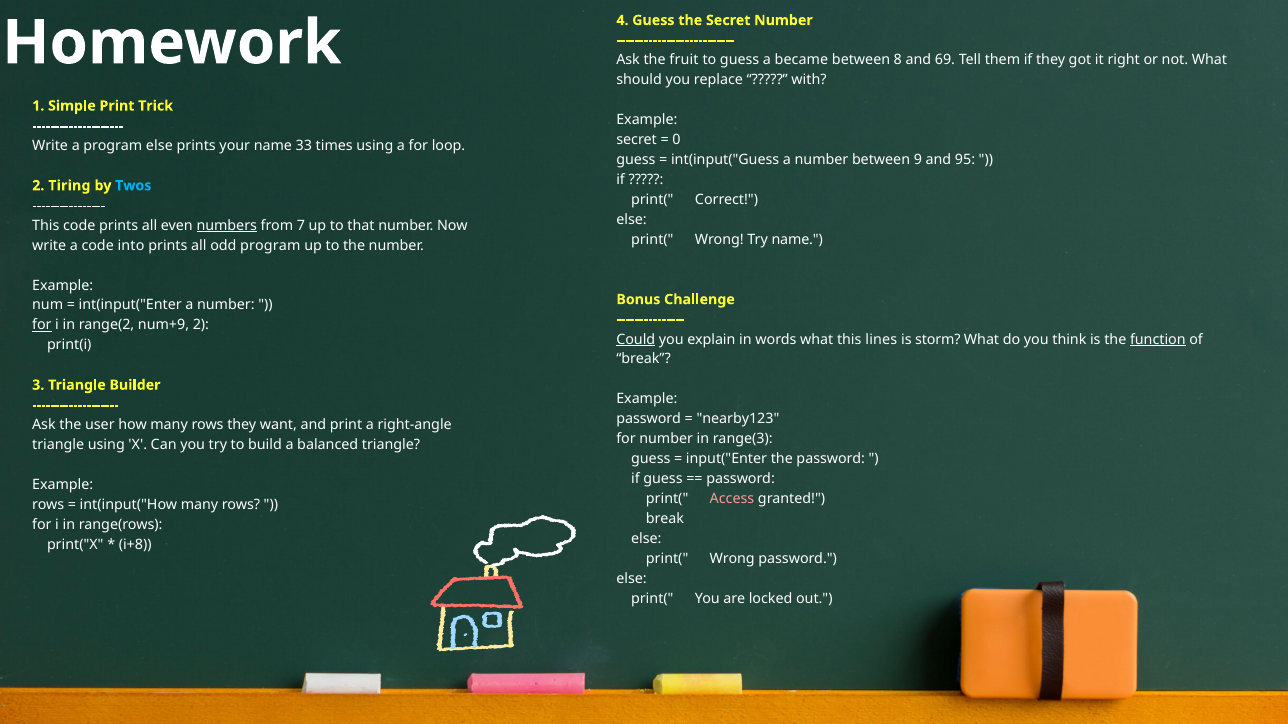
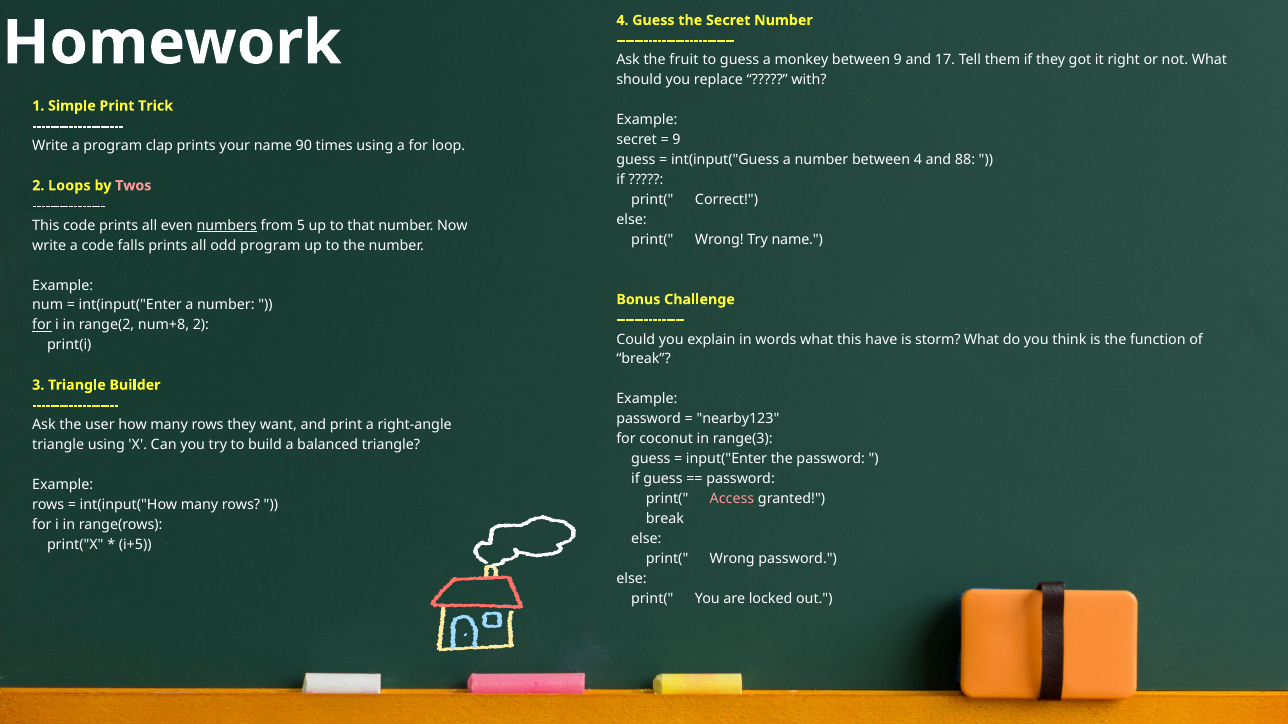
became: became -> monkey (802, 60)
between 8: 8 -> 9 (898, 60)
69: 69 -> 17 (945, 60)
0: 0 -> 9 (676, 140)
program else: else -> clap (159, 146)
33: 33 -> 90 (304, 146)
between 9: 9 -> 4 (918, 160)
95: 95 -> 88 (965, 160)
Tiring: Tiring -> Loops (69, 186)
Twos colour: light blue -> pink (133, 186)
7: 7 -> 5 (301, 226)
into: into -> falls (131, 246)
num+9: num+9 -> num+8 (164, 325)
Could underline: present -> none (636, 340)
lines: lines -> have (881, 340)
function underline: present -> none (1158, 340)
for number: number -> coconut (666, 439)
i+8: i+8 -> i+5 (135, 545)
